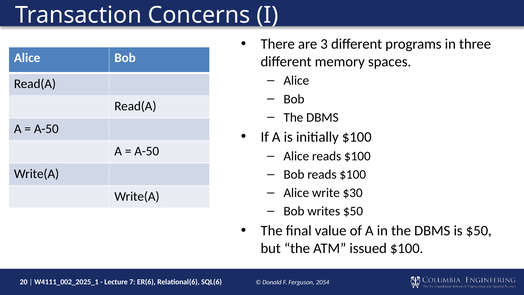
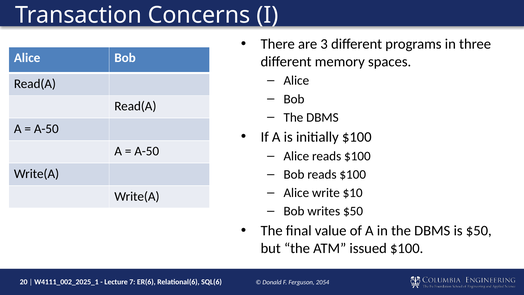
$30: $30 -> $10 (353, 193)
